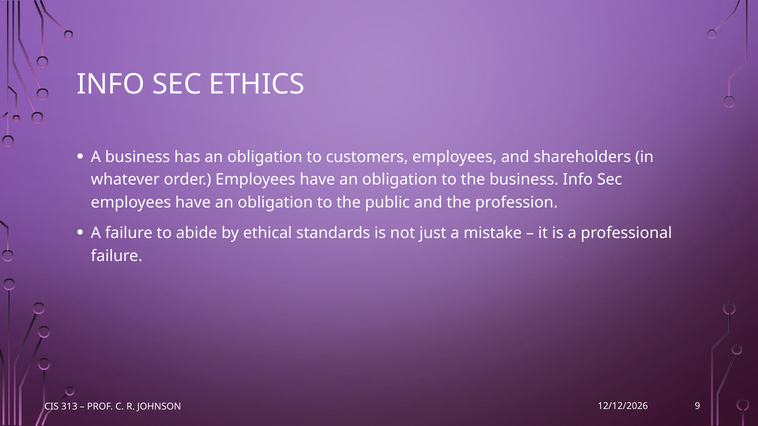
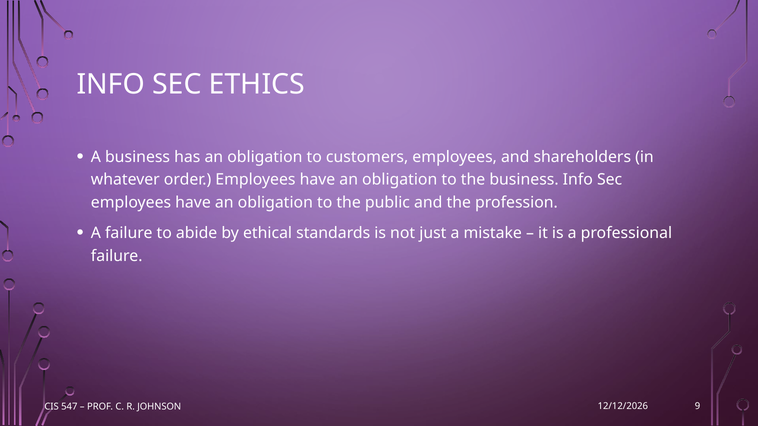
313: 313 -> 547 (69, 407)
